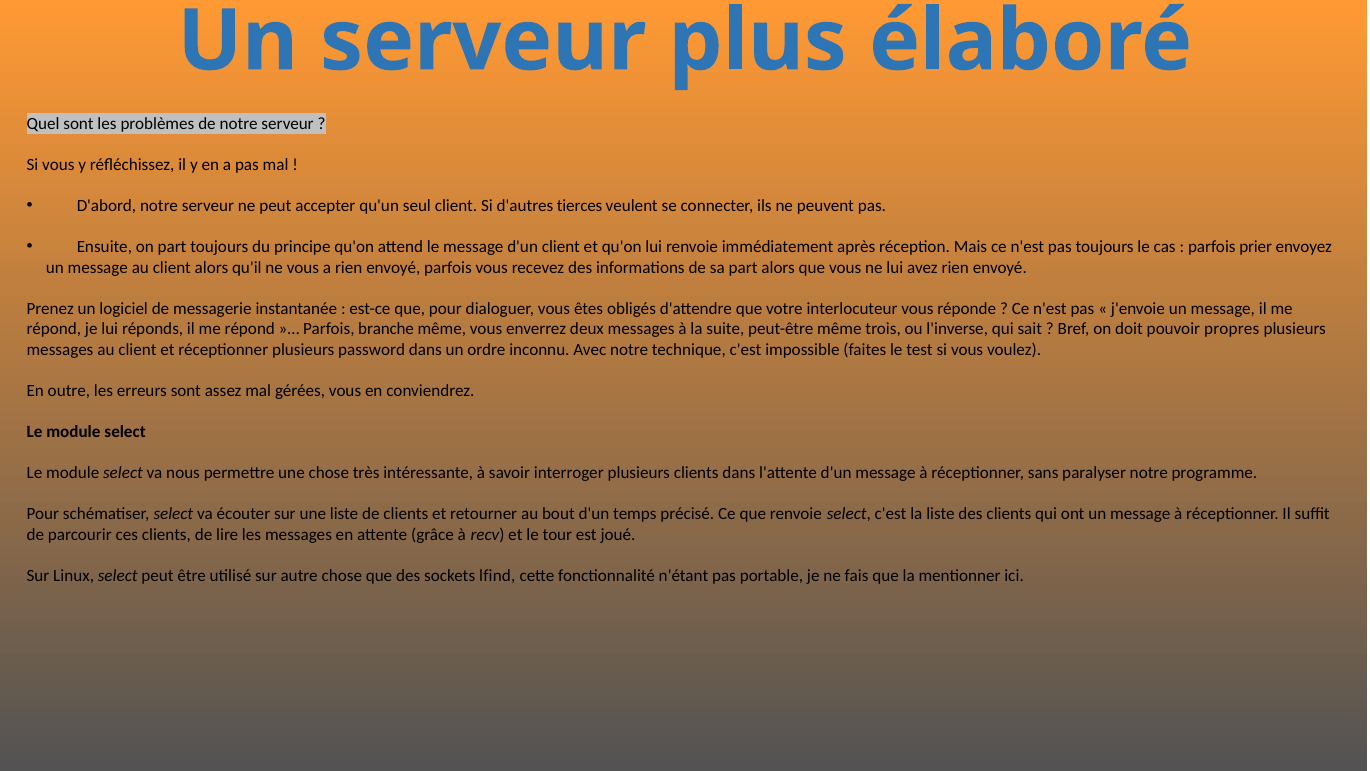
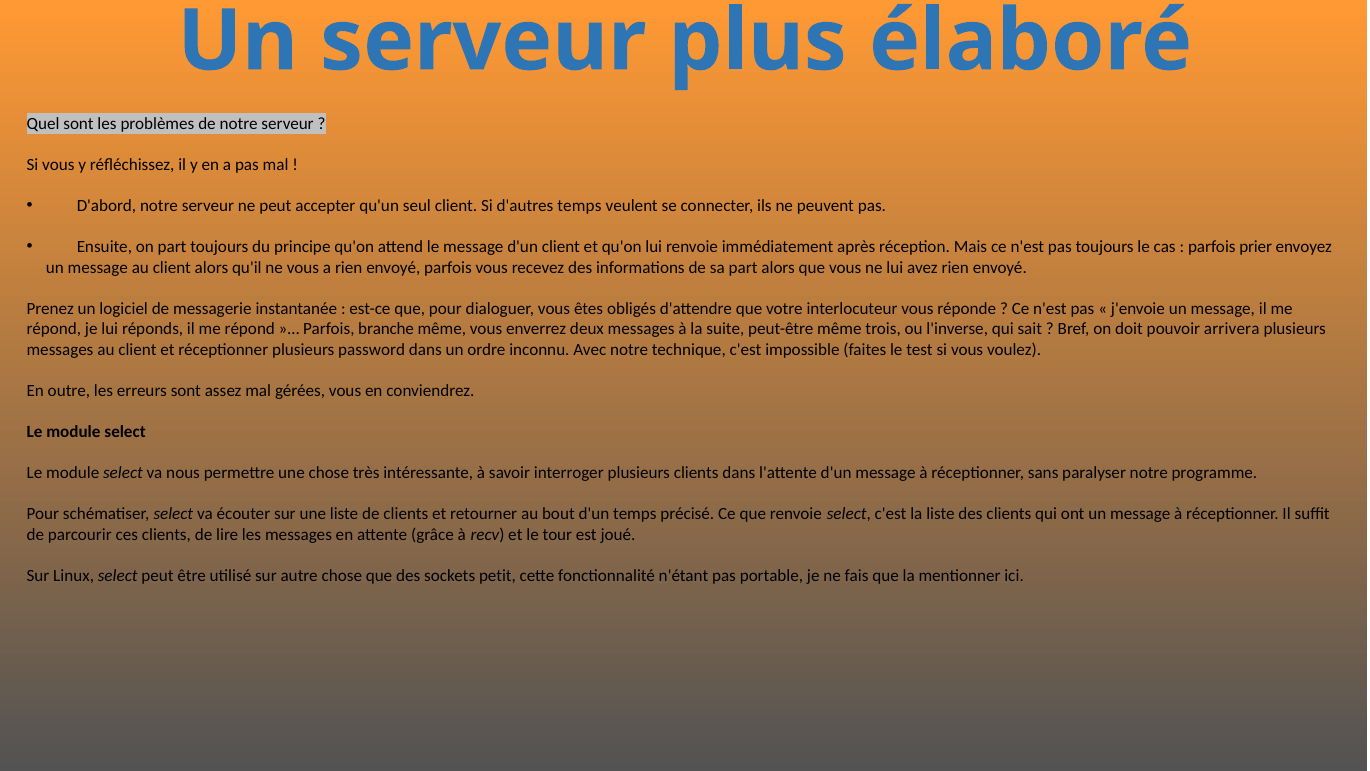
d'autres tierces: tierces -> temps (579, 206)
propres: propres -> arrivera (1232, 329)
lfind: lfind -> petit (497, 576)
